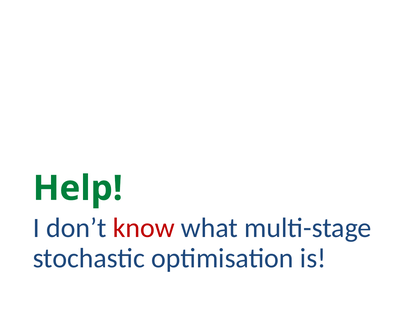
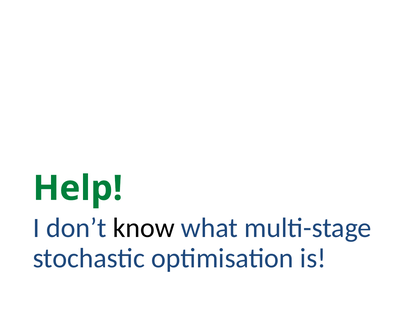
know colour: red -> black (144, 227)
